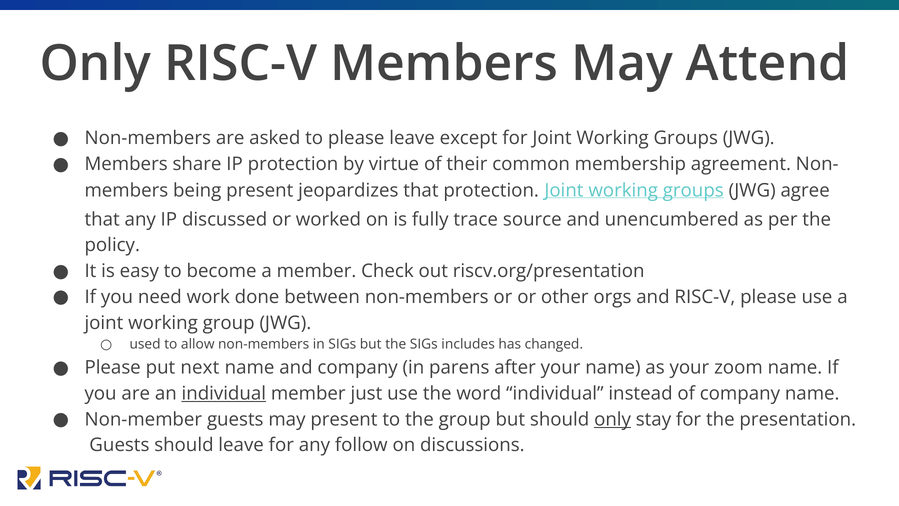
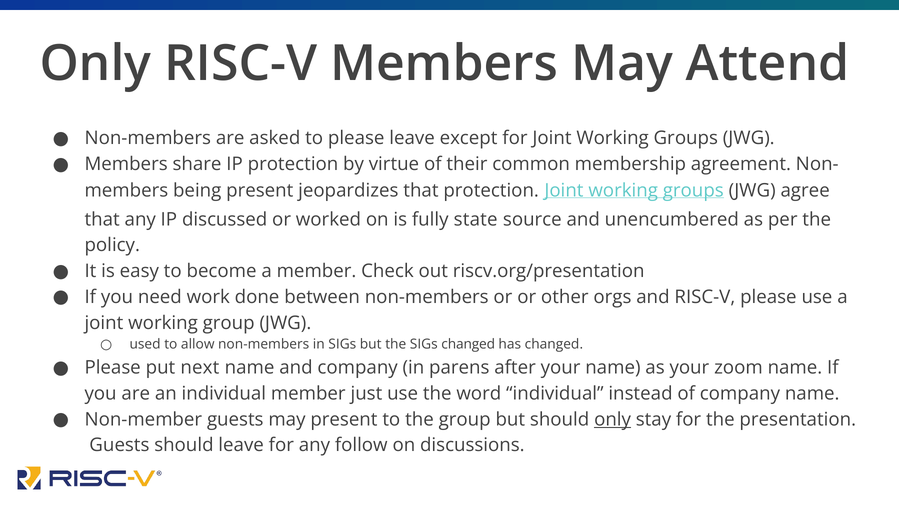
trace: trace -> state (476, 219)
SIGs includes: includes -> changed (468, 344)
individual underline: present -> none (224, 393)
